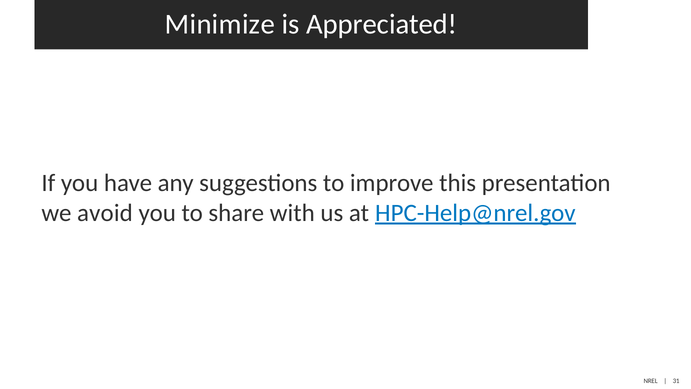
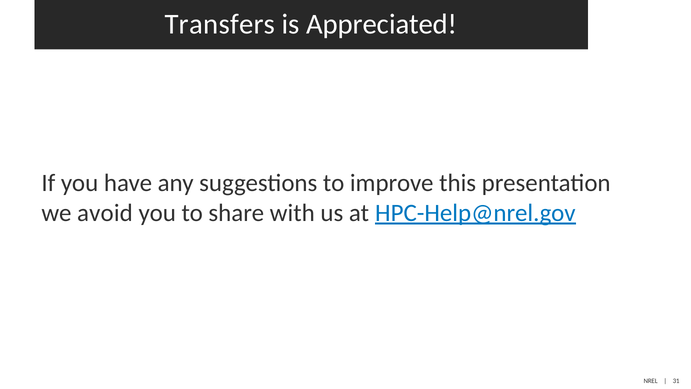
Minimize: Minimize -> Transfers (220, 24)
